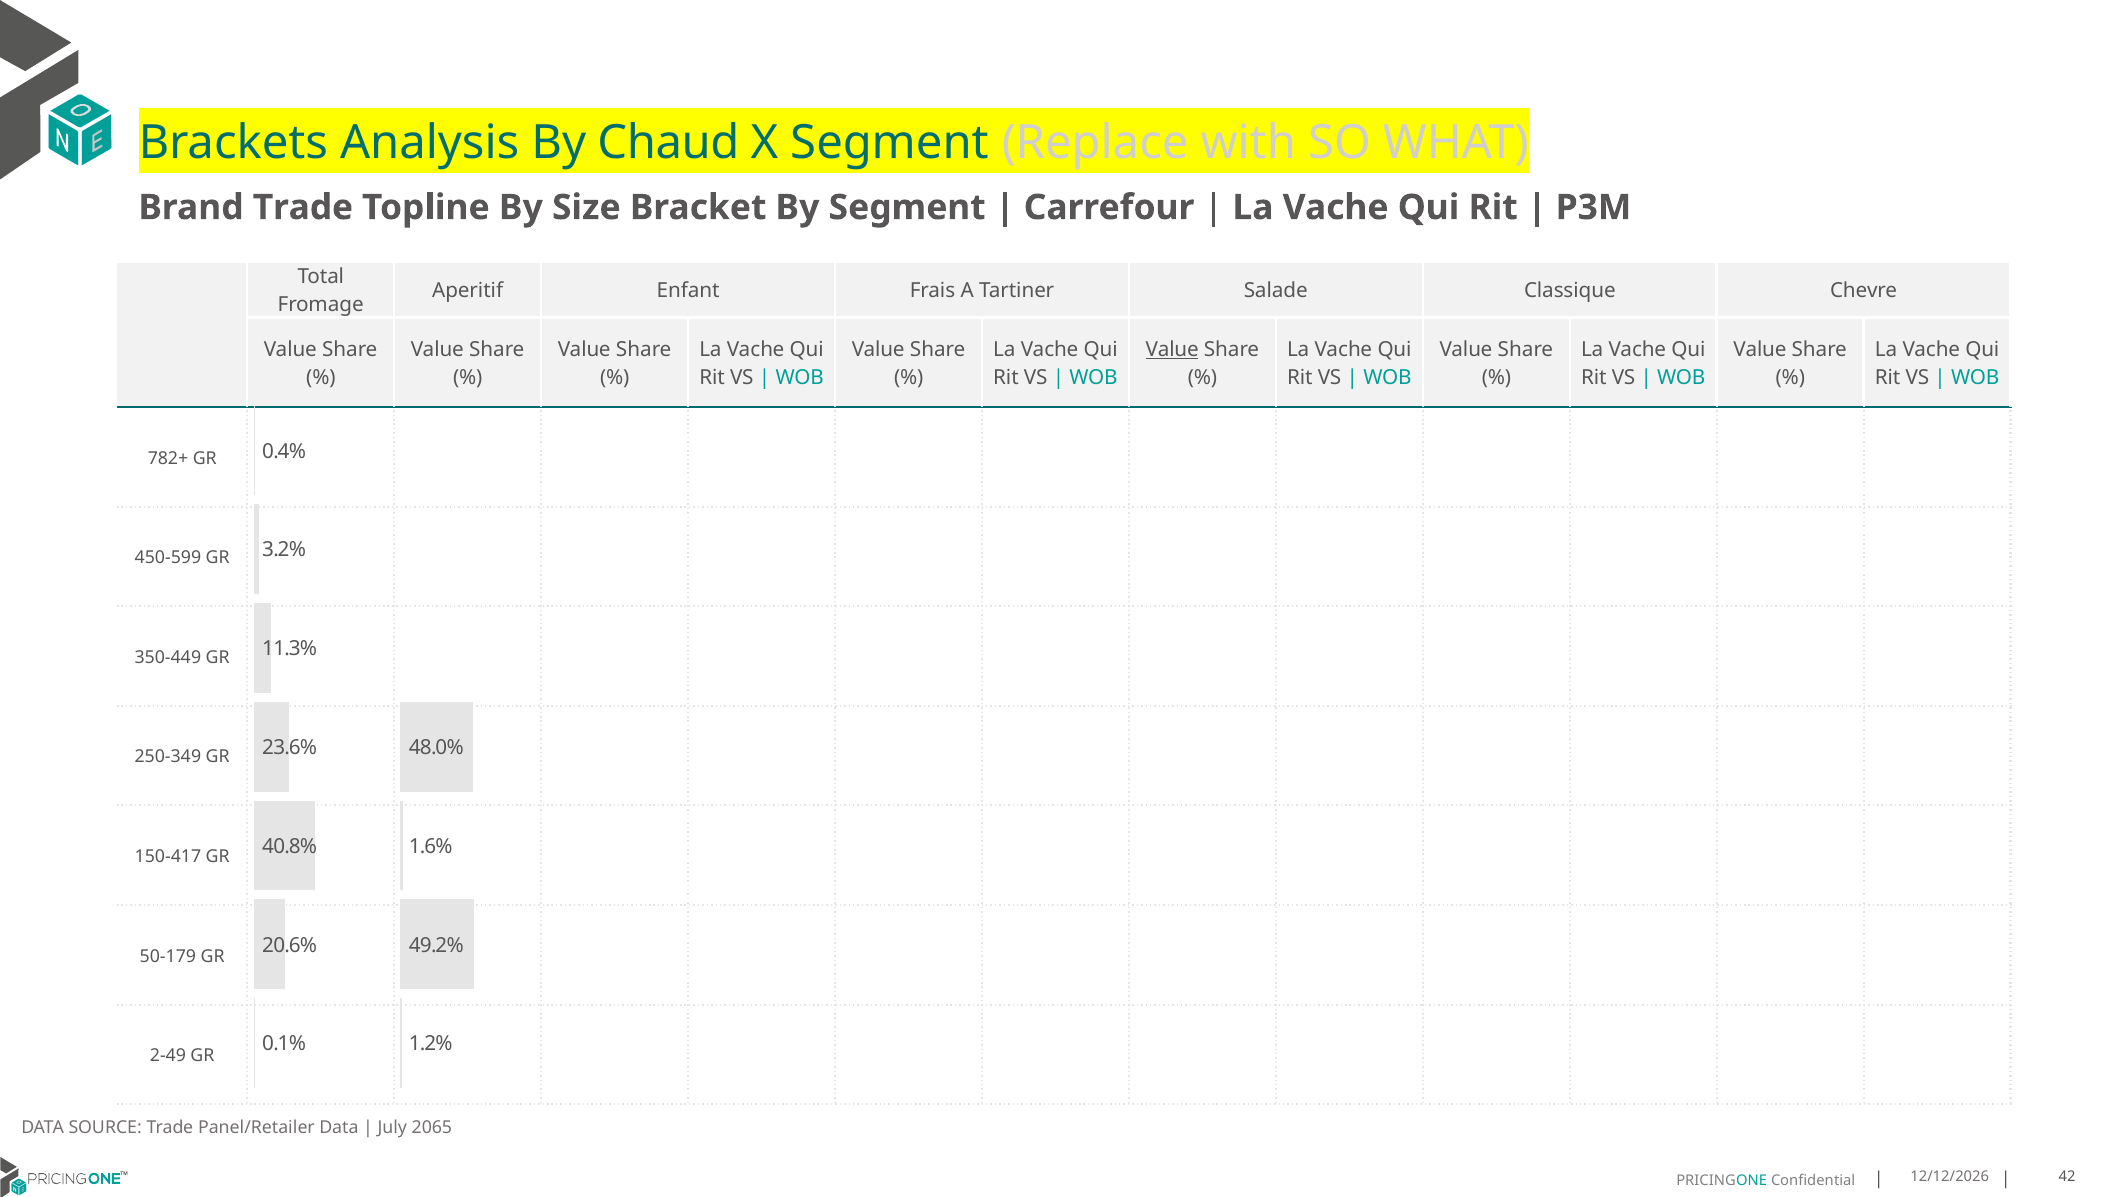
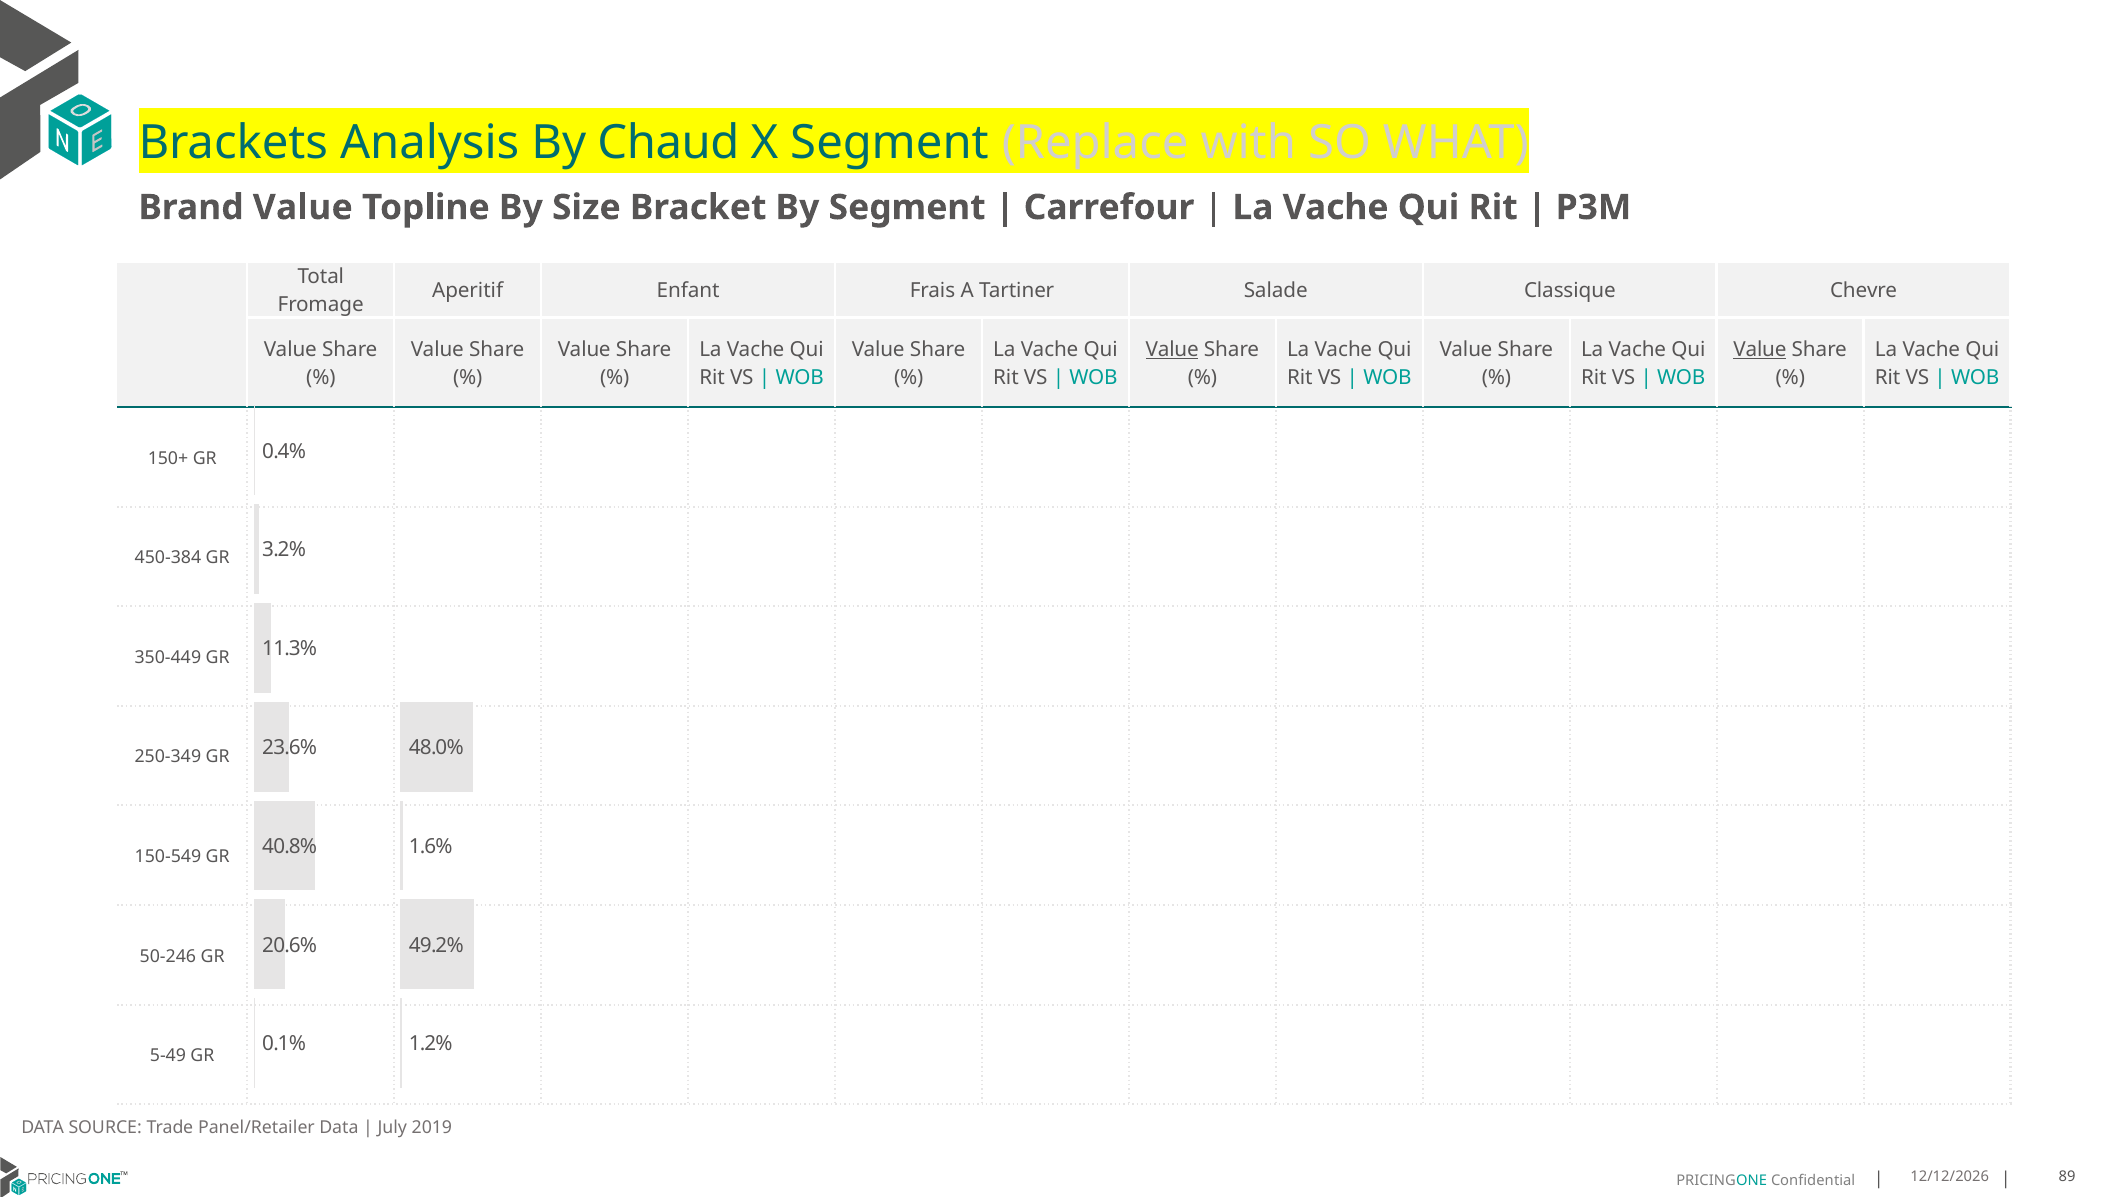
Brand Trade: Trade -> Value (303, 207)
Value underline: none -> present (1760, 349)
782+: 782+ -> 150+ (168, 458)
450-599: 450-599 -> 450-384 (168, 558)
150-417: 150-417 -> 150-549 (168, 857)
50-179: 50-179 -> 50-246 (168, 956)
2-49: 2-49 -> 5-49 (168, 1056)
2065: 2065 -> 2019 (432, 1127)
42: 42 -> 89 (2067, 1177)
